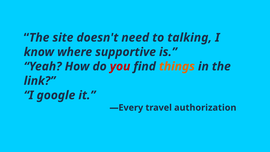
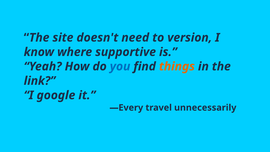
talking: talking -> version (190, 38)
you colour: red -> blue (120, 66)
authorization: authorization -> unnecessarily (205, 108)
